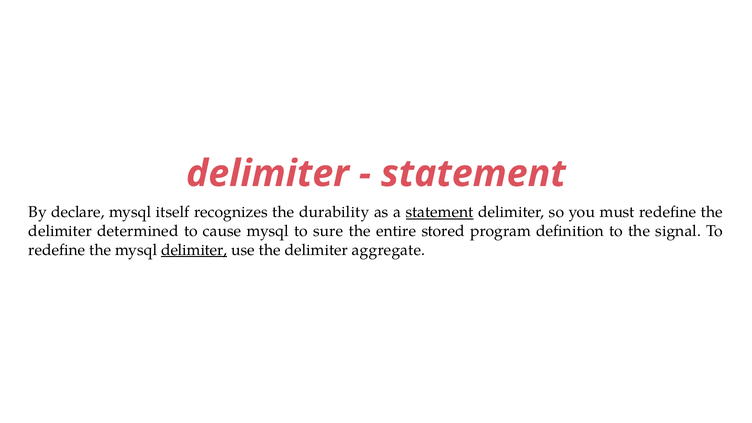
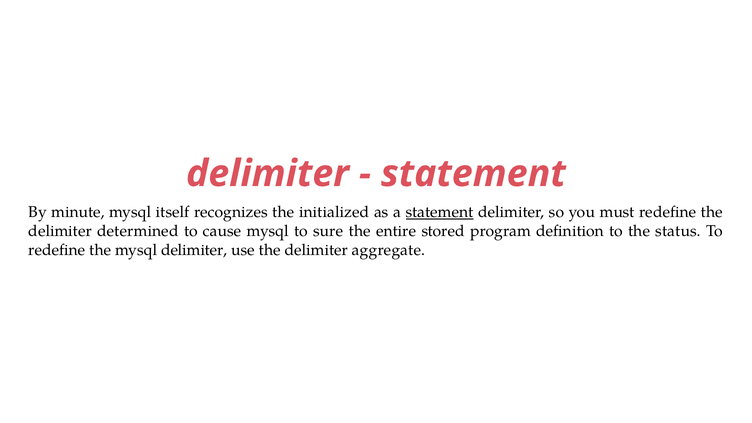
declare: declare -> minute (78, 212)
durability: durability -> initialized (334, 212)
signal: signal -> status (678, 231)
delimiter underline: present -> none (194, 250)
